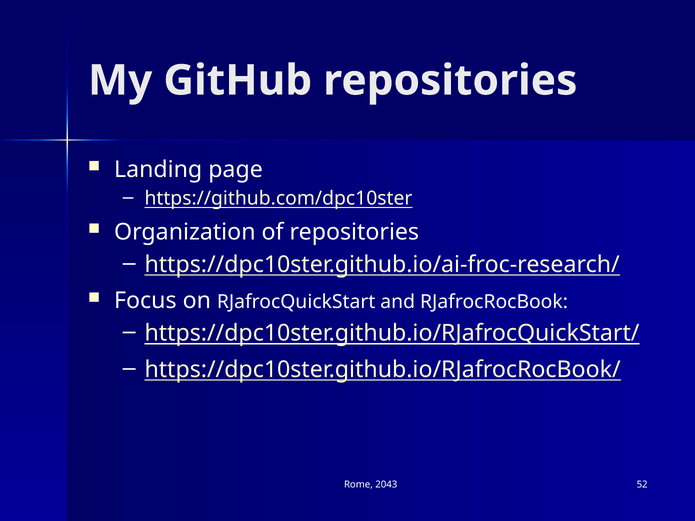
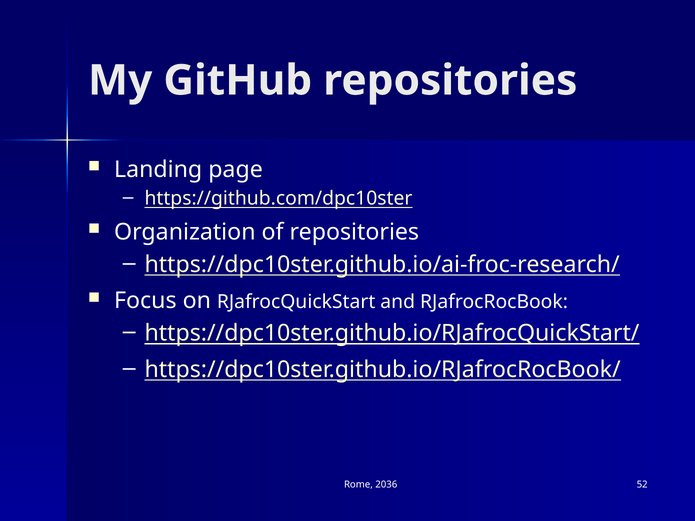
2043: 2043 -> 2036 (386, 485)
